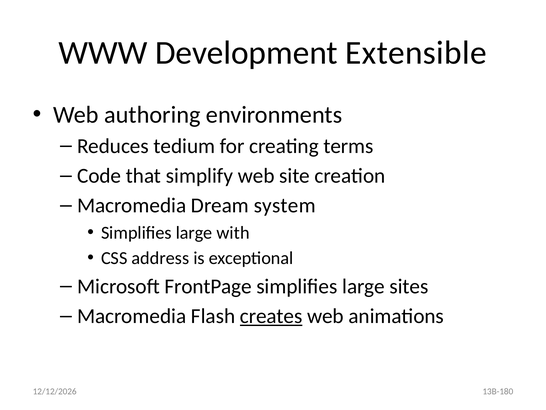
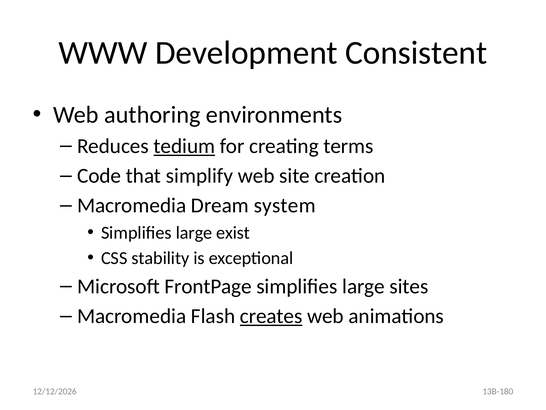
Extensible: Extensible -> Consistent (416, 53)
tedium underline: none -> present (184, 146)
with: with -> exist (233, 232)
address: address -> stability (160, 258)
